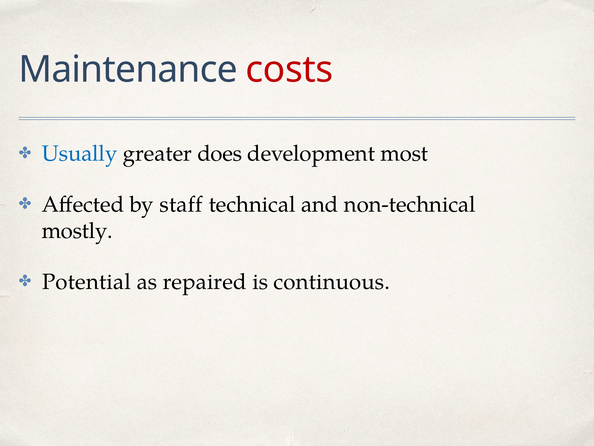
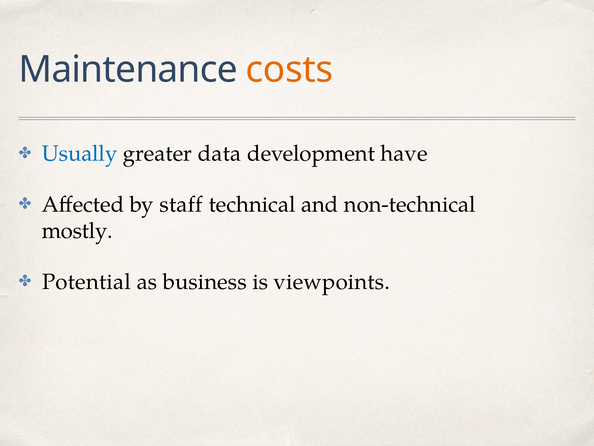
costs colour: red -> orange (289, 70)
does: does -> data (220, 153)
most: most -> have (404, 153)
repaired: repaired -> business (205, 282)
continuous: continuous -> viewpoints (332, 282)
